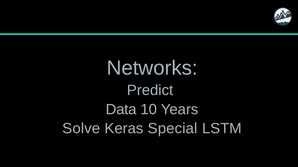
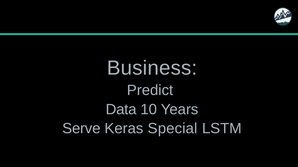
Networks: Networks -> Business (152, 68)
Solve: Solve -> Serve (81, 129)
